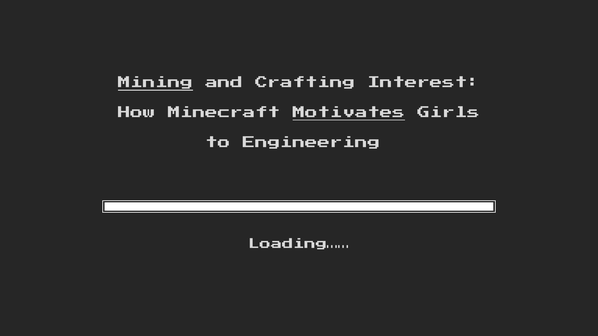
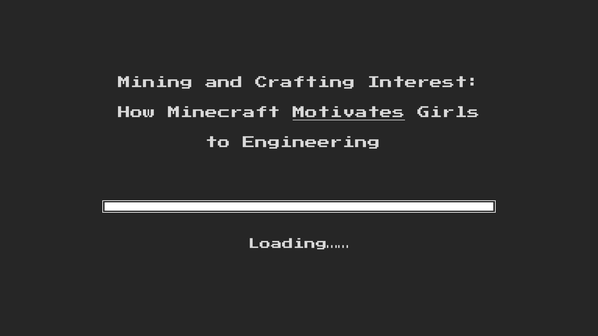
Mining underline: present -> none (155, 85)
